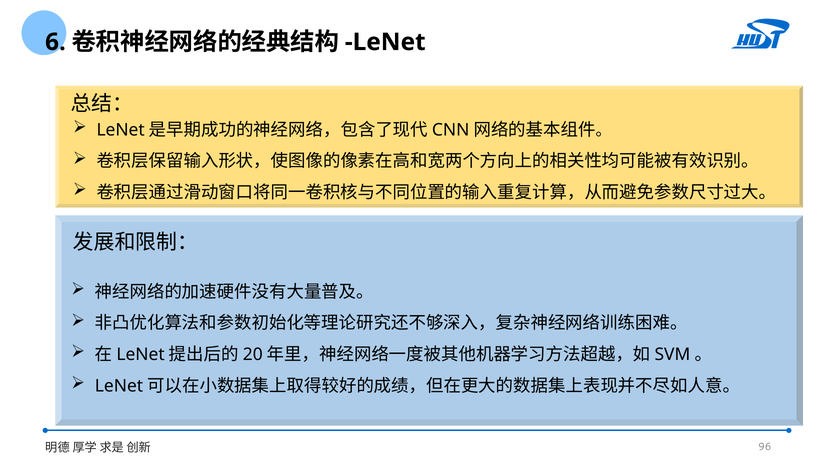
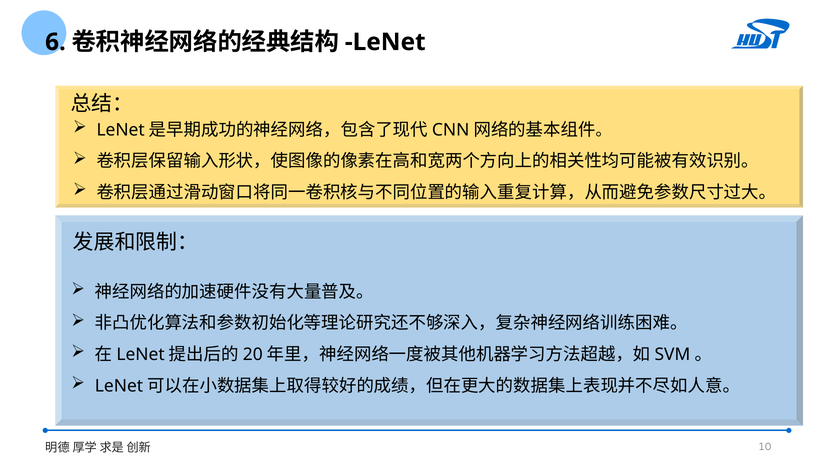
96: 96 -> 10 (765, 447)
